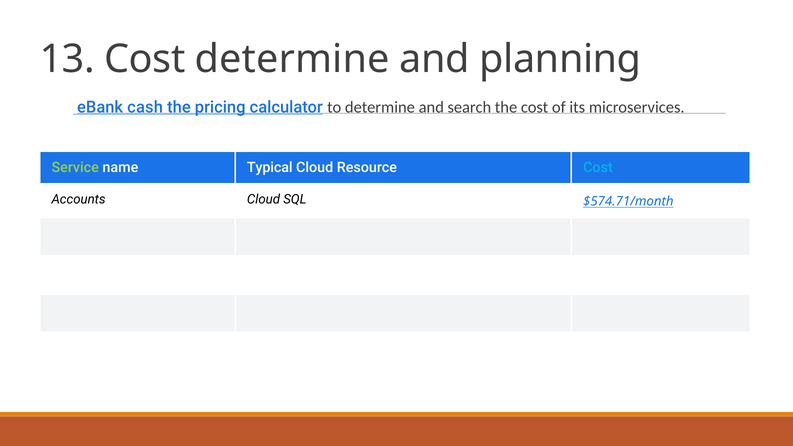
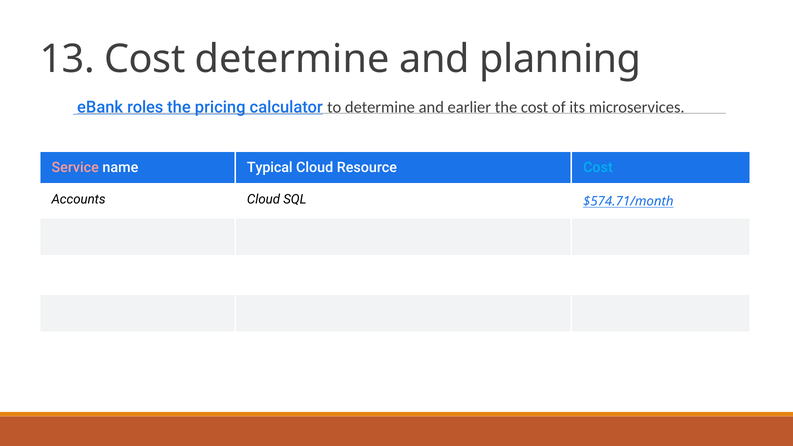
cash: cash -> roles (145, 107)
search: search -> earlier (469, 107)
Service colour: light green -> pink (75, 168)
